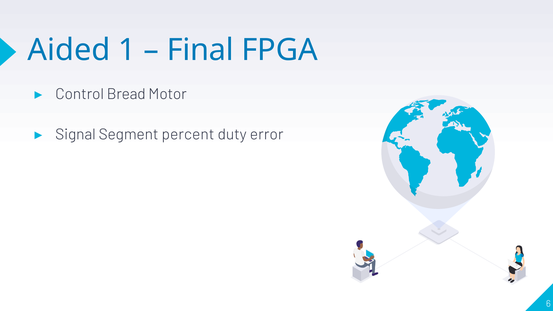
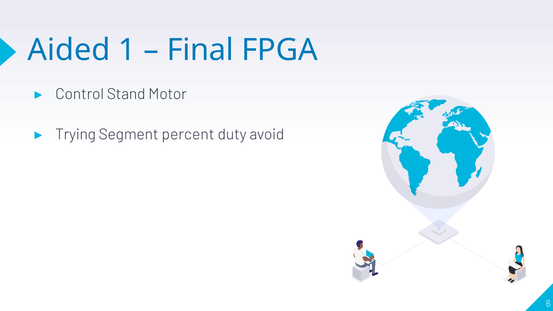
Bread: Bread -> Stand (126, 94)
Signal: Signal -> Trying (76, 135)
error: error -> avoid (267, 135)
